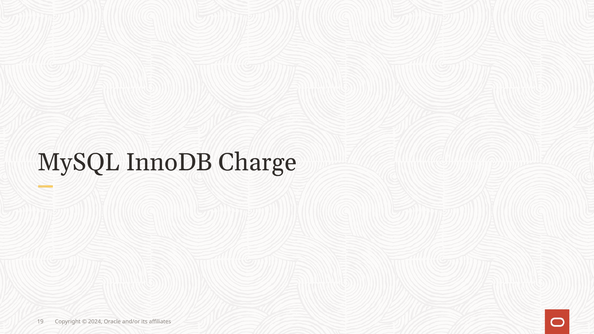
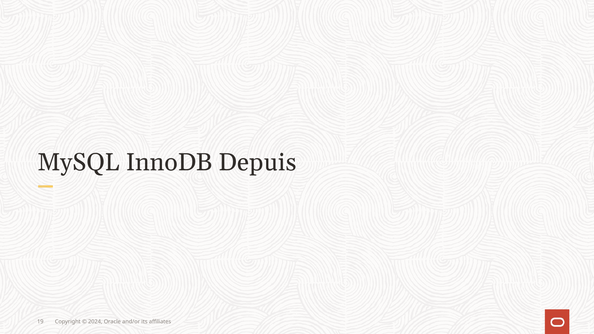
Charge: Charge -> Depuis (257, 162)
